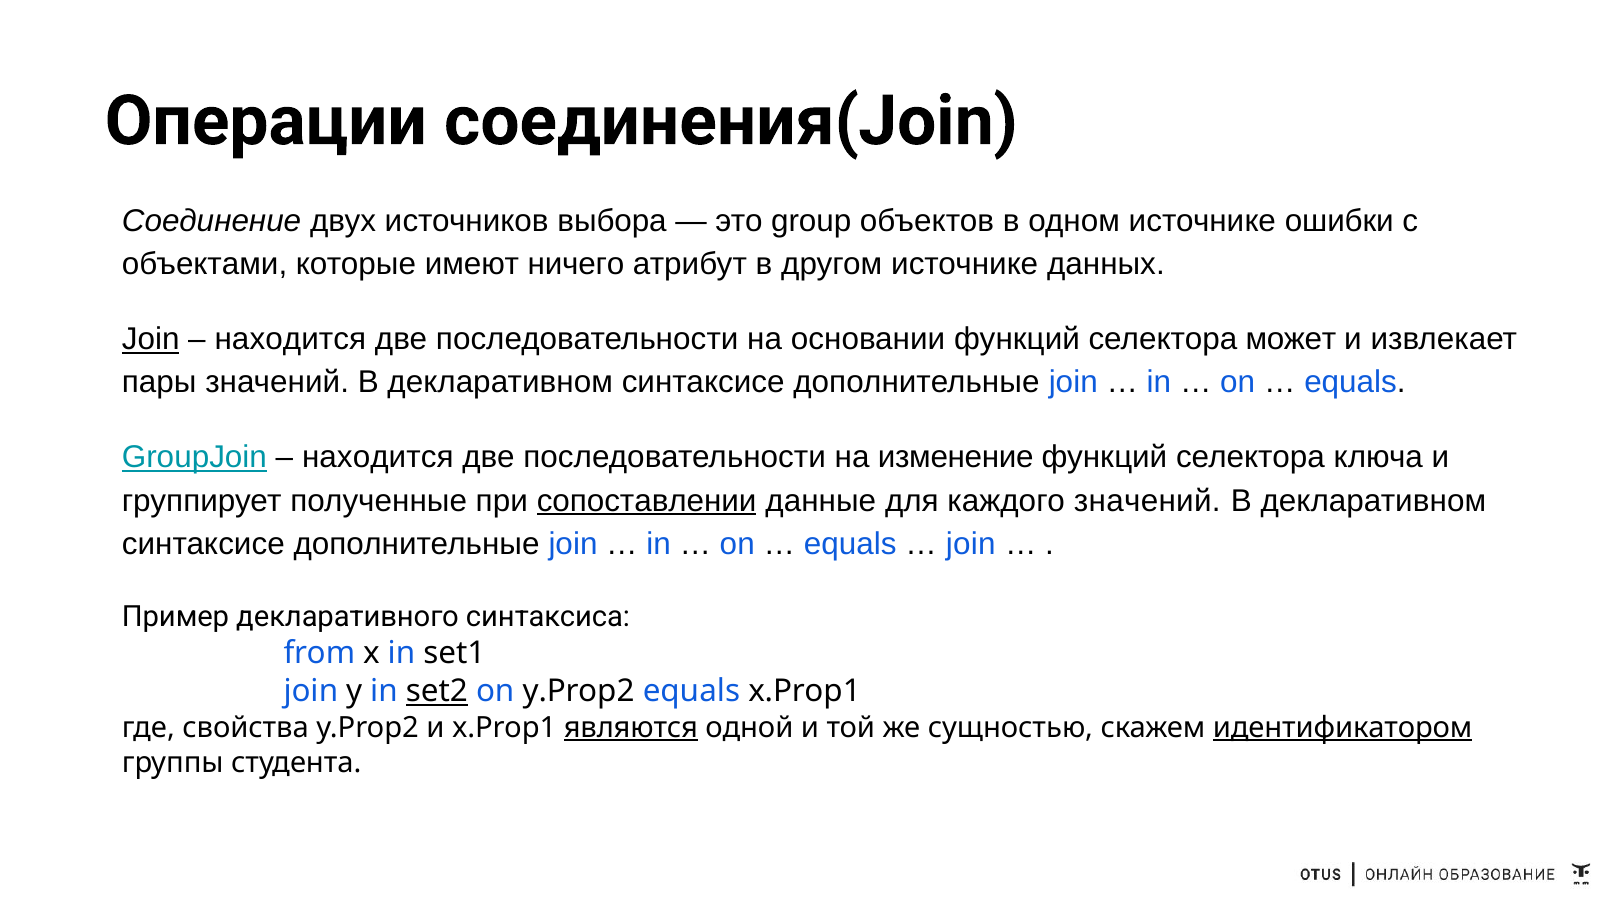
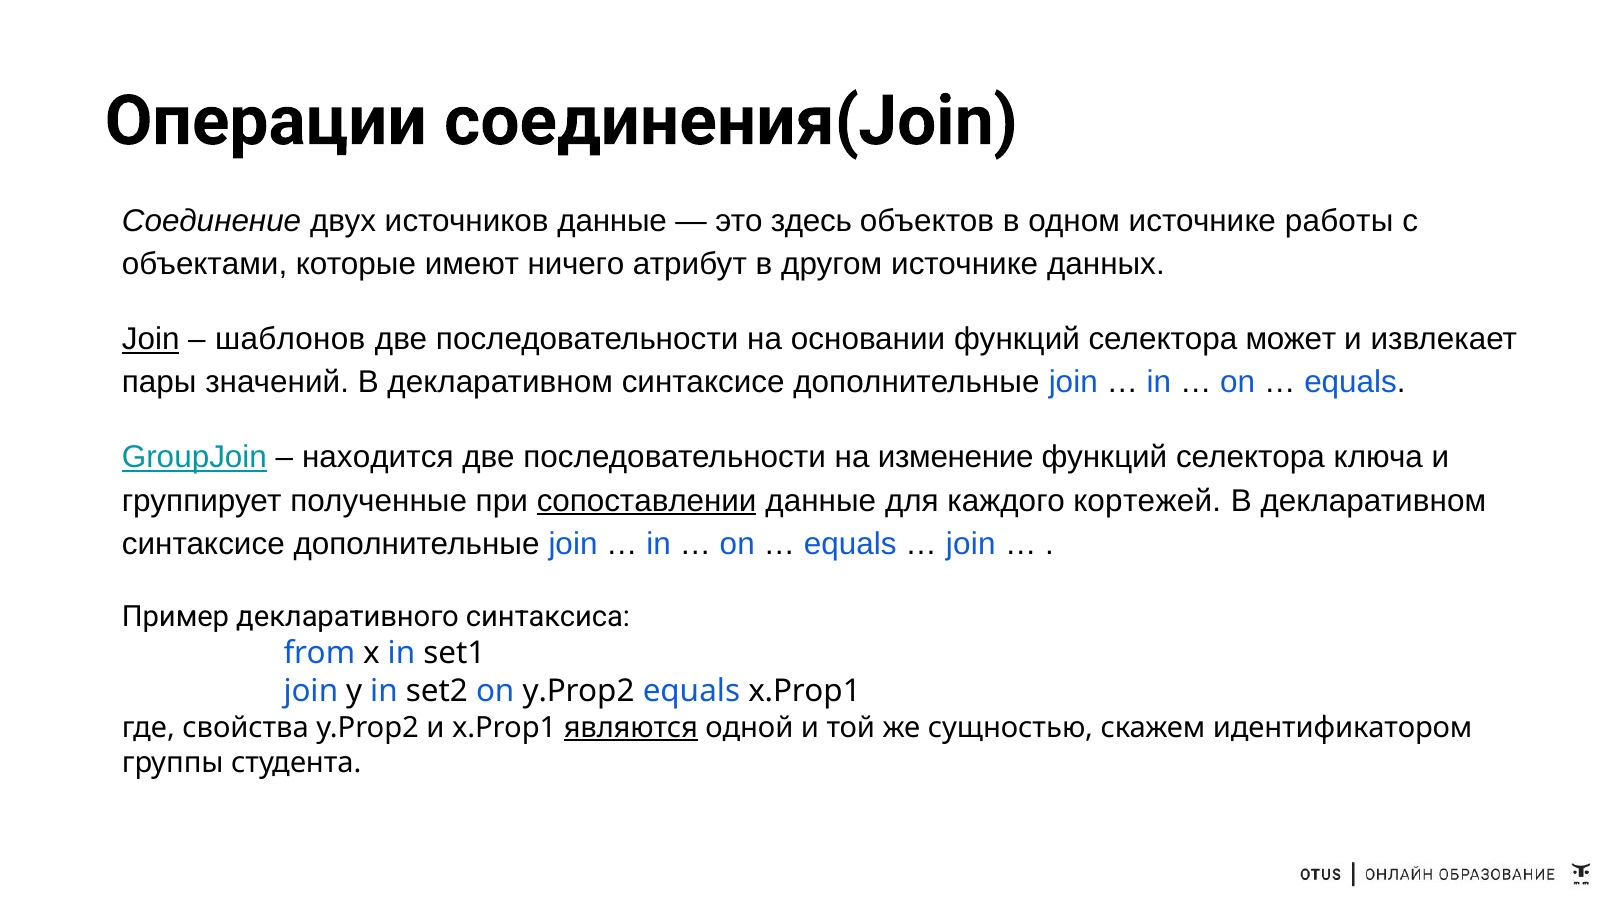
источников выбора: выбора -> данные (612, 221)
group: group -> здесь (811, 221)
ошибки: ошибки -> работы (1339, 221)
находится: находится -> шаблонов (290, 339)
каждого значений: значений -> кортежей (1147, 501)
set2 underline: present -> none (437, 691)
идентификатором underline: present -> none (1343, 727)
